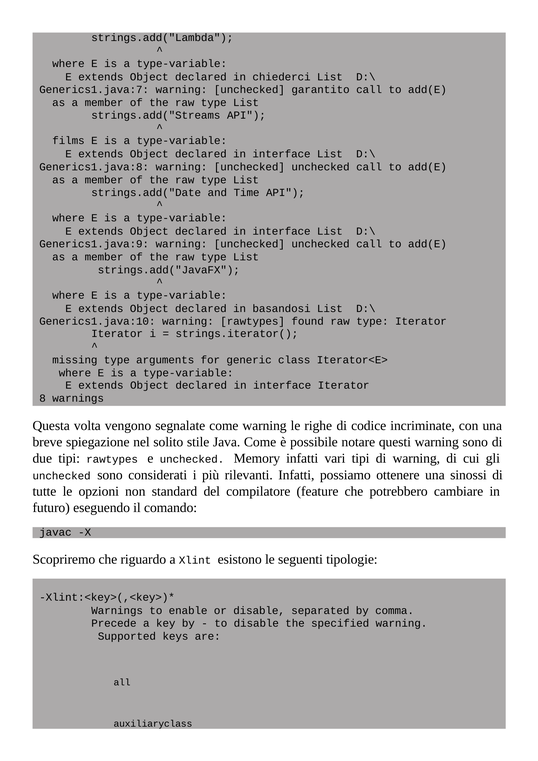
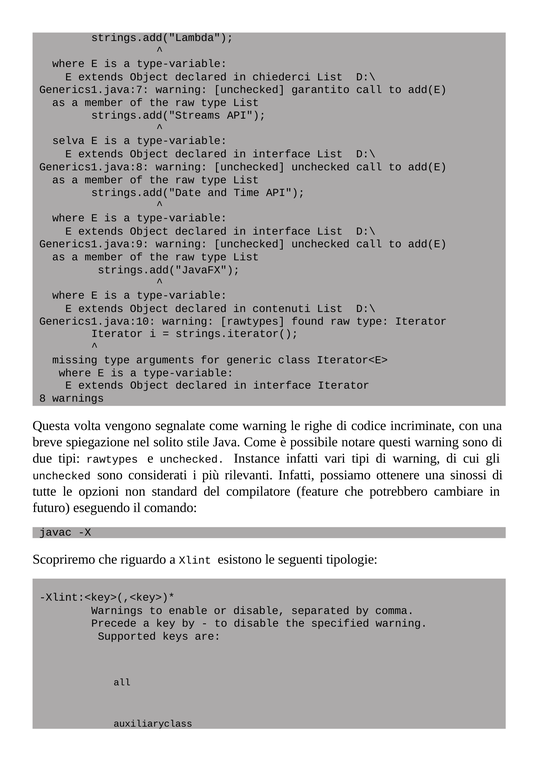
films: films -> selva (68, 141)
basandosi: basandosi -> contenuti (282, 309)
Memory: Memory -> Instance (257, 459)
